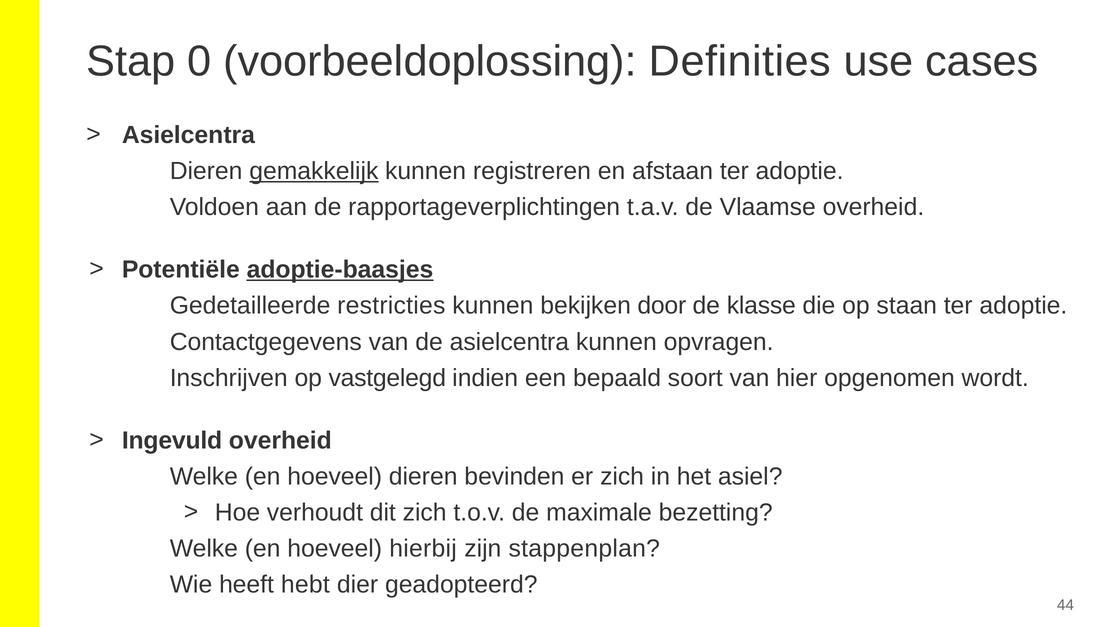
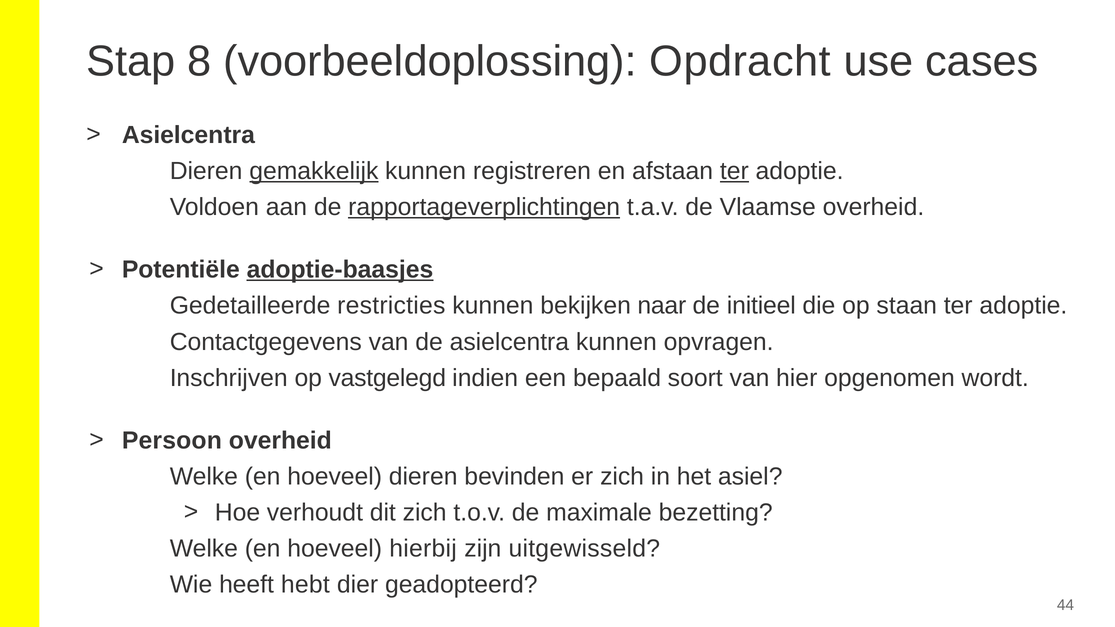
0: 0 -> 8 (199, 61)
Definities: Definities -> Opdracht (740, 61)
ter underline: none -> present (734, 171)
rapportageverplichtingen underline: none -> present (484, 207)
door: door -> naar (662, 306)
klasse: klasse -> initieel (761, 306)
Ingevuld: Ingevuld -> Persoon (172, 441)
stappenplan: stappenplan -> uitgewisseld (584, 549)
